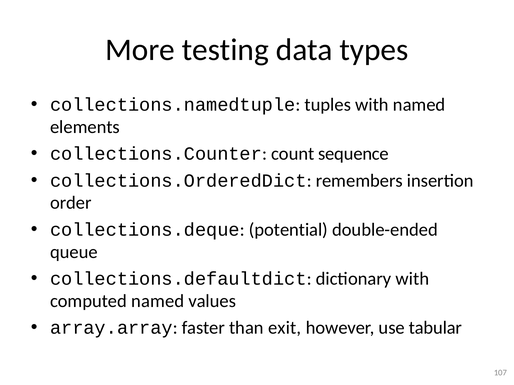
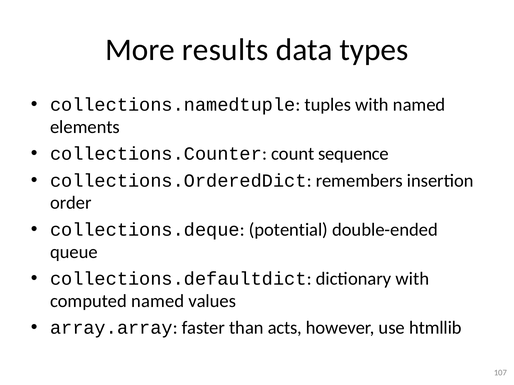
testing: testing -> results (225, 50)
exit: exit -> acts (285, 328)
tabular: tabular -> htmllib (435, 328)
